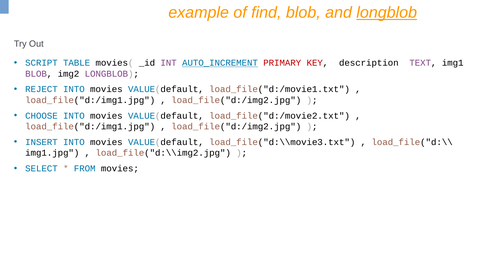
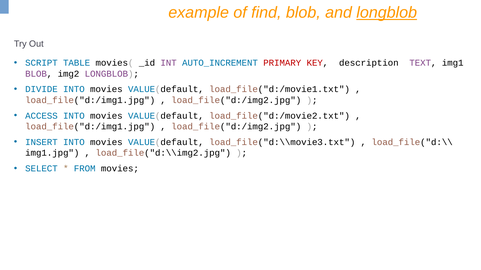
AUTO_INCREMENT underline: present -> none (220, 63)
REJECT: REJECT -> DIVIDE (41, 90)
CHOOSE: CHOOSE -> ACCESS (41, 116)
